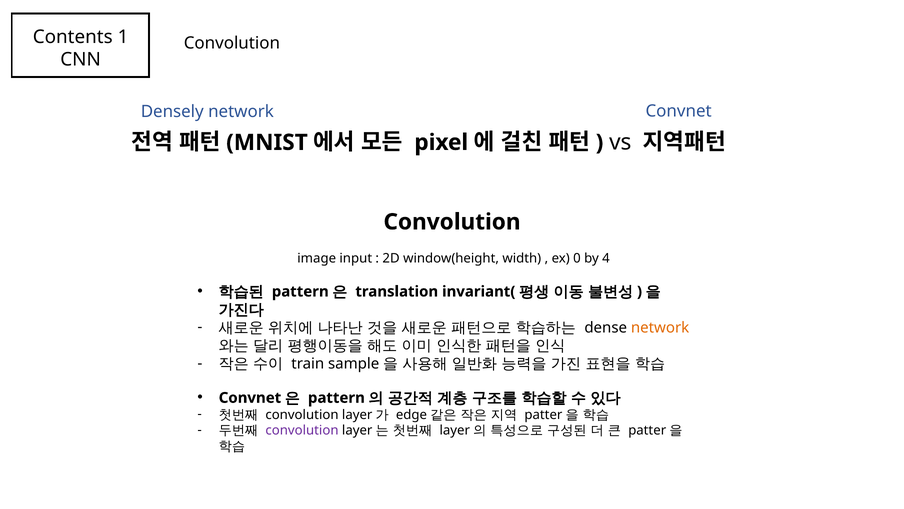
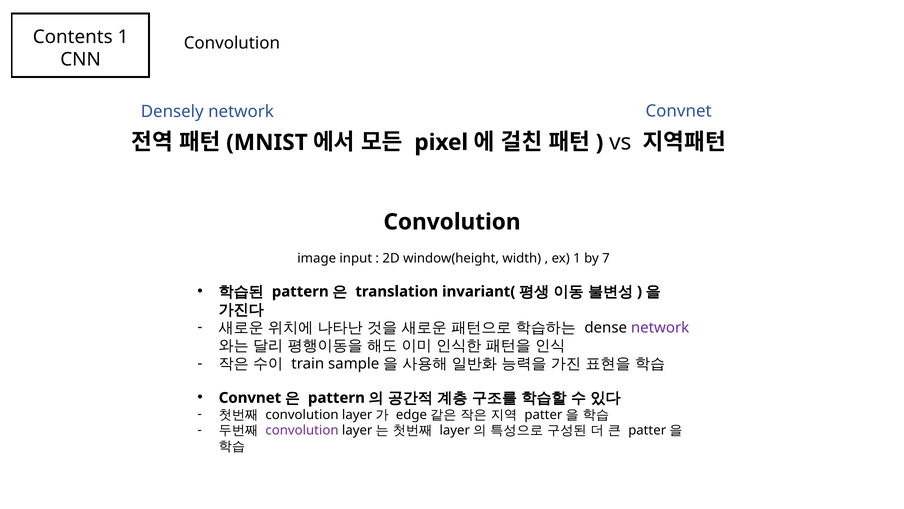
ex 0: 0 -> 1 (577, 258)
4: 4 -> 7 (606, 258)
network colour: orange -> purple (660, 327)
